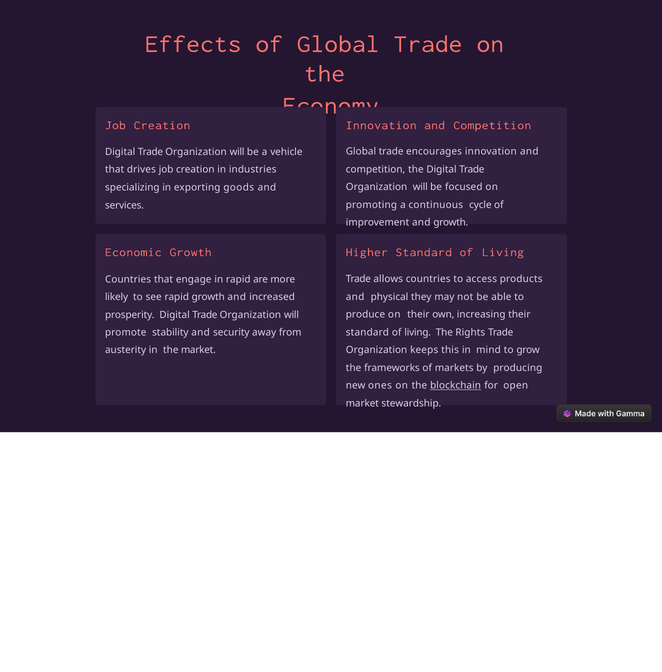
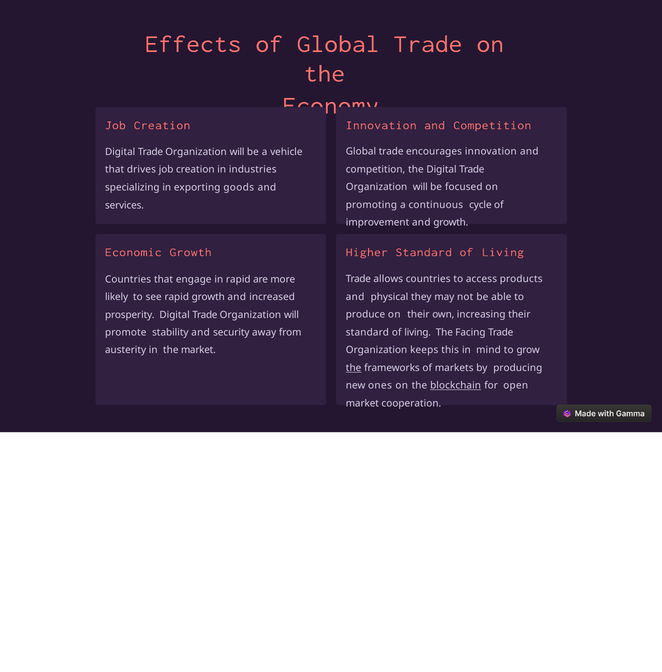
Rights: Rights -> Facing (470, 332)
the underline: none -> present (354, 368)
stewardship: stewardship -> cooperation (411, 403)
